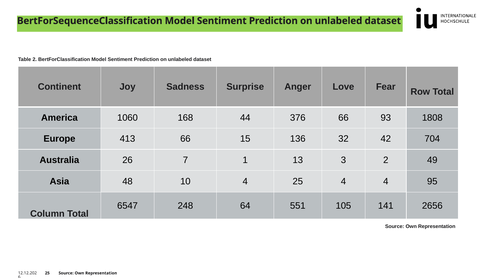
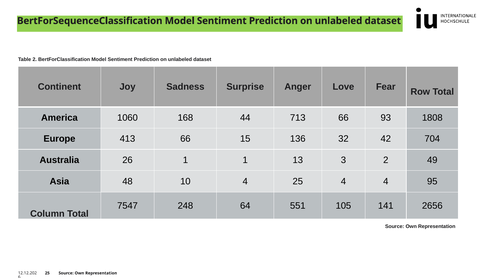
376: 376 -> 713 (298, 118)
26 7: 7 -> 1 (185, 160)
6547: 6547 -> 7547 (128, 206)
